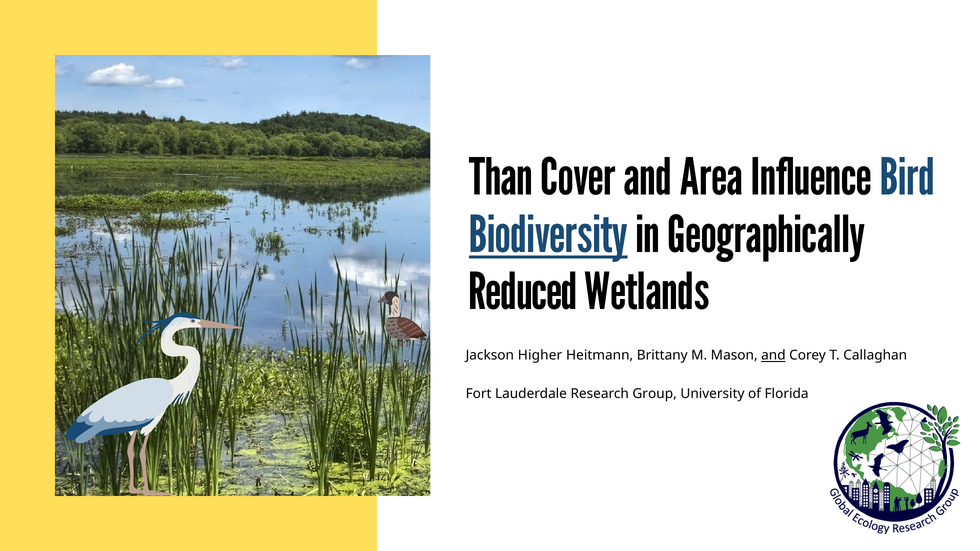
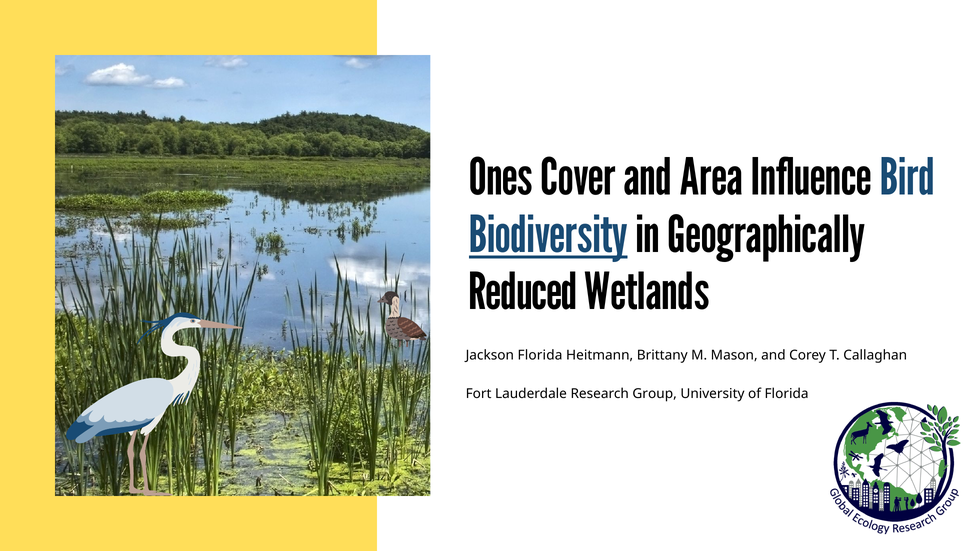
Than: Than -> Ones (501, 178)
Jackson Higher: Higher -> Florida (540, 356)
and underline: present -> none (773, 356)
